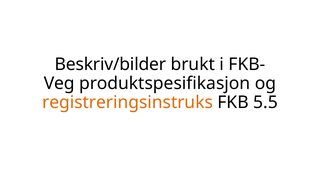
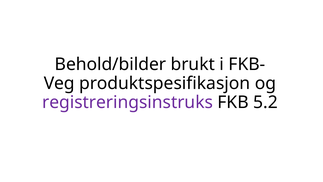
Beskriv/bilder: Beskriv/bilder -> Behold/bilder (110, 64)
registreringsinstruks colour: orange -> purple (128, 102)
5.5: 5.5 -> 5.2 (266, 102)
